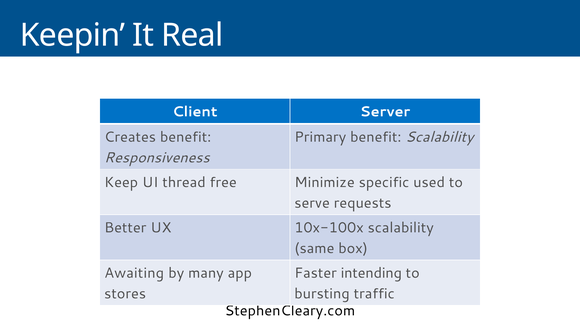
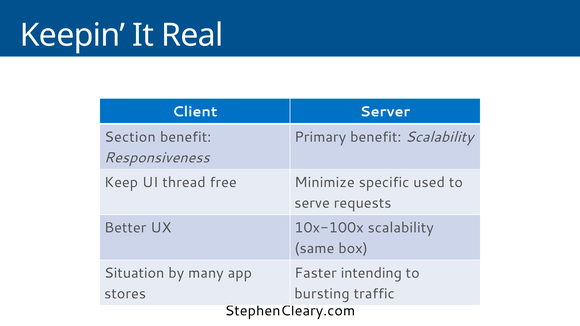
Creates: Creates -> Section (130, 137)
Awaiting: Awaiting -> Situation (134, 273)
